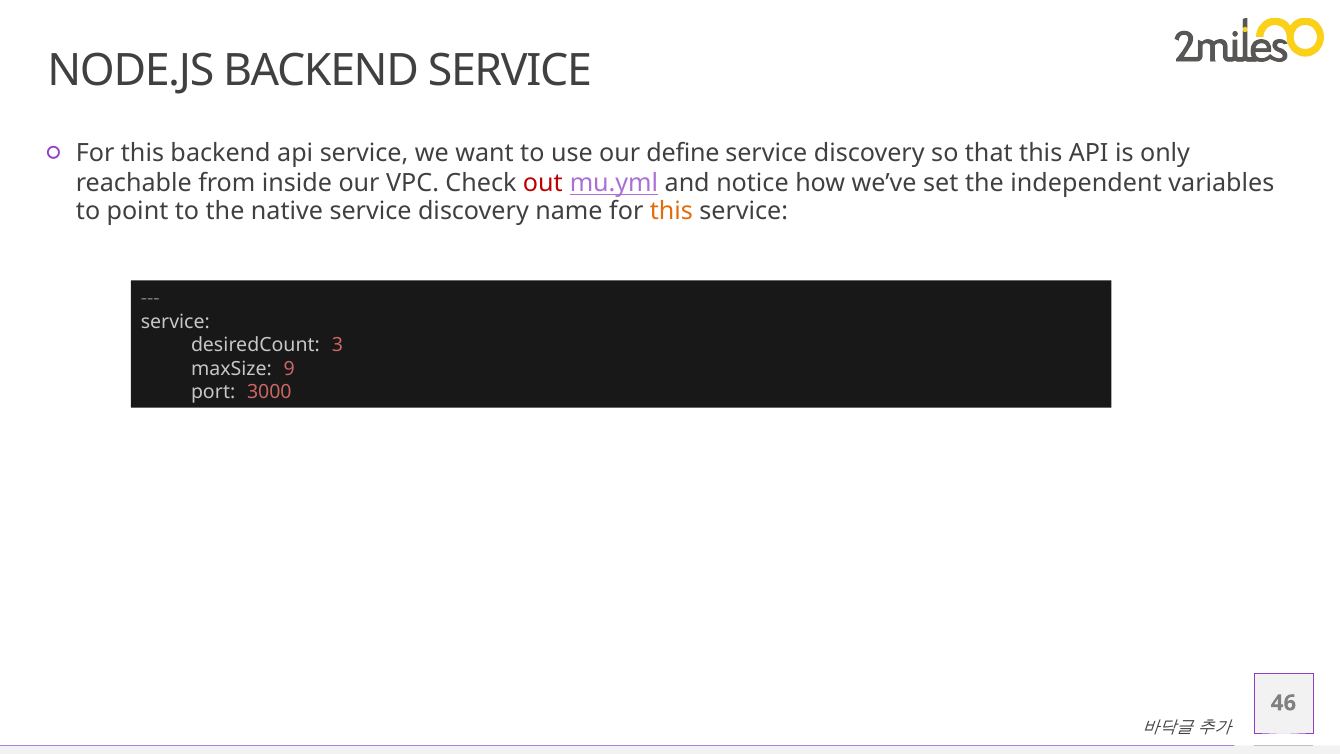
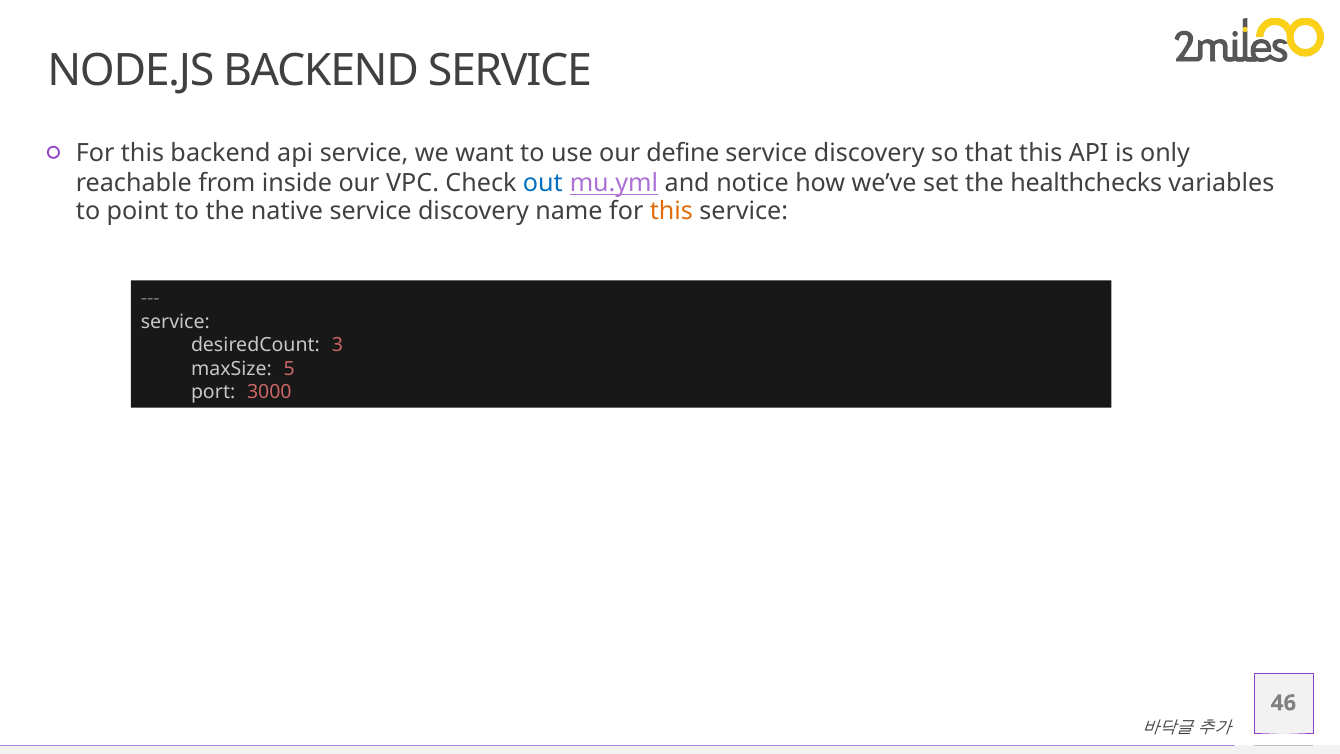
out colour: red -> blue (543, 183)
independent: independent -> healthchecks (1086, 183)
9: 9 -> 5 (289, 369)
